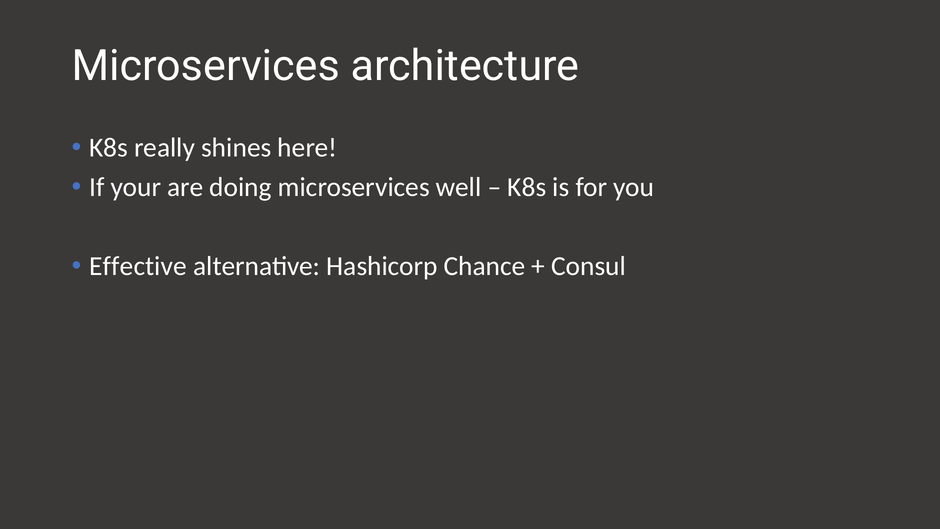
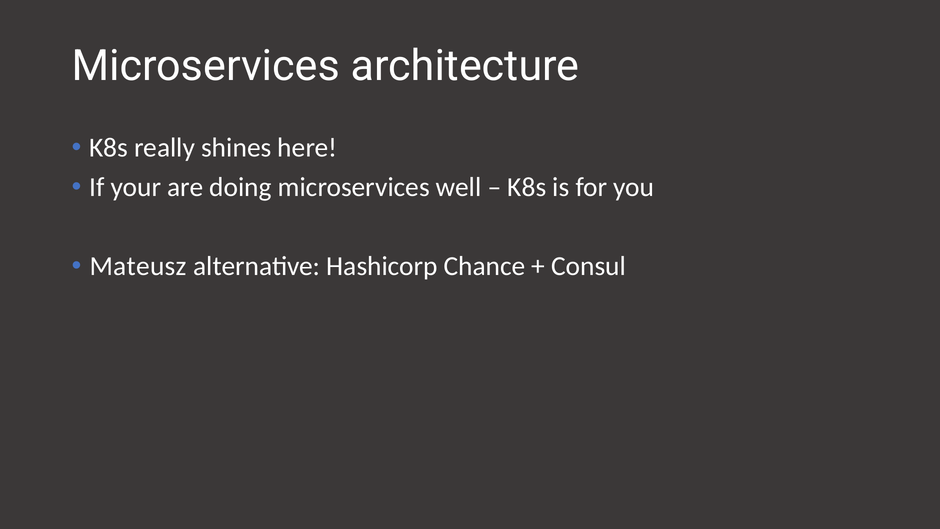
Effective: Effective -> Mateusz (138, 266)
